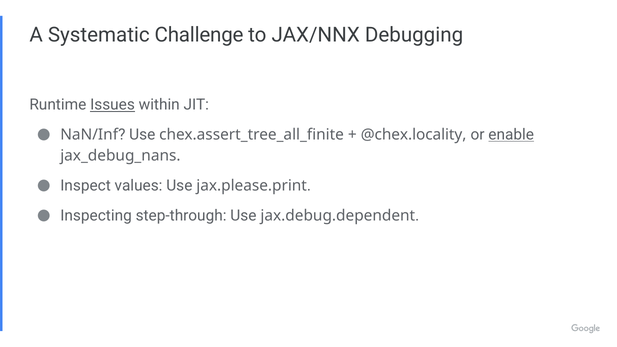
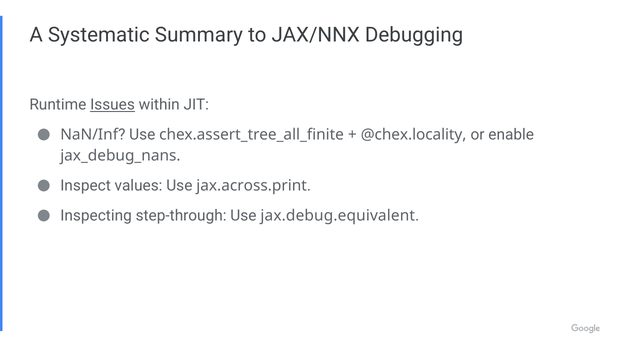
Challenge: Challenge -> Summary (199, 35)
enable underline: present -> none (511, 135)
jax.please.print: jax.please.print -> jax.across.print (252, 186)
jax.debug.dependent: jax.debug.dependent -> jax.debug.equivalent (338, 216)
